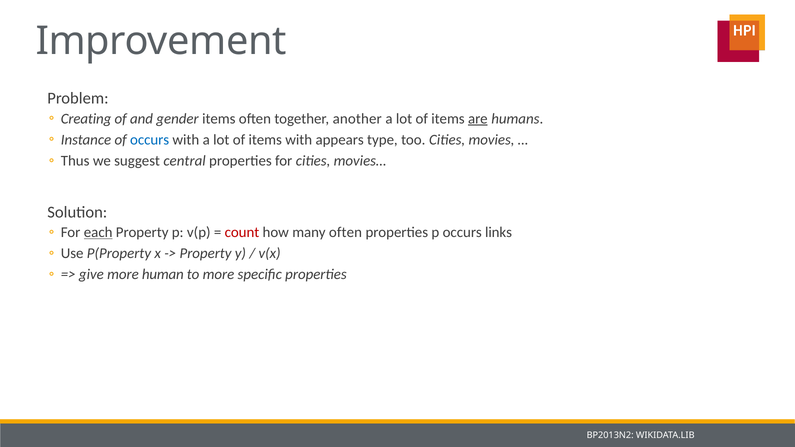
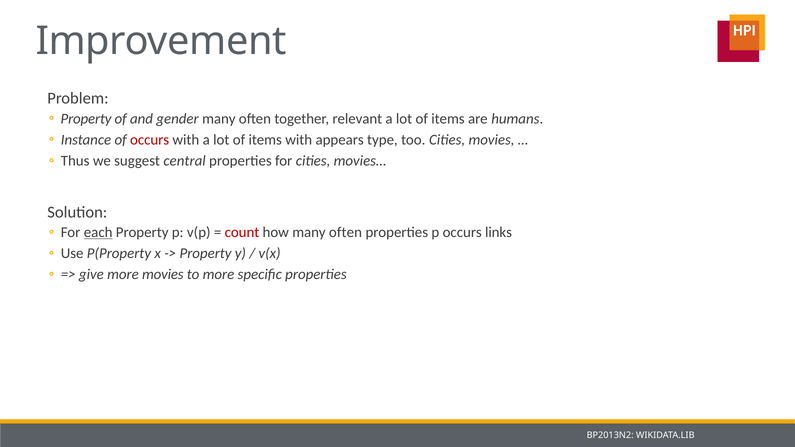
Creating: Creating -> Property (86, 119)
gender items: items -> many (219, 119)
another: another -> relevant (357, 119)
are underline: present -> none (478, 119)
occurs colour: blue -> red (150, 140)
more human: human -> movies (163, 275)
